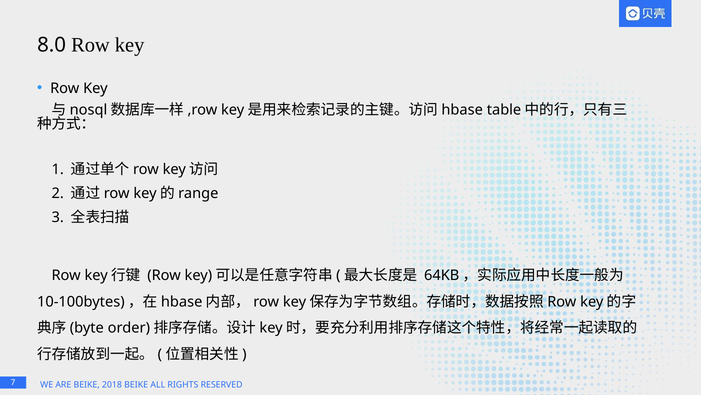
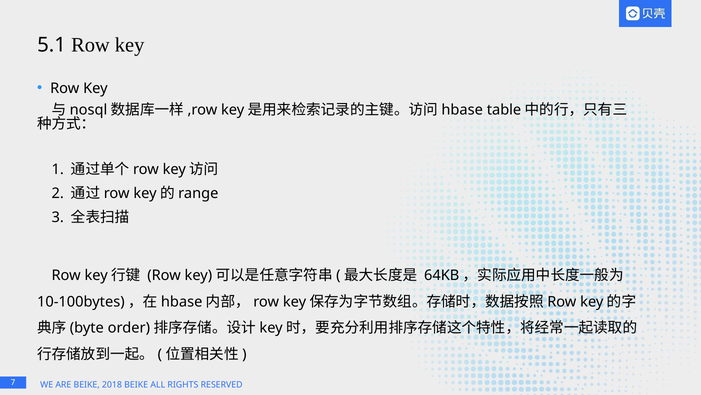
8.0: 8.0 -> 5.1 (52, 45)
